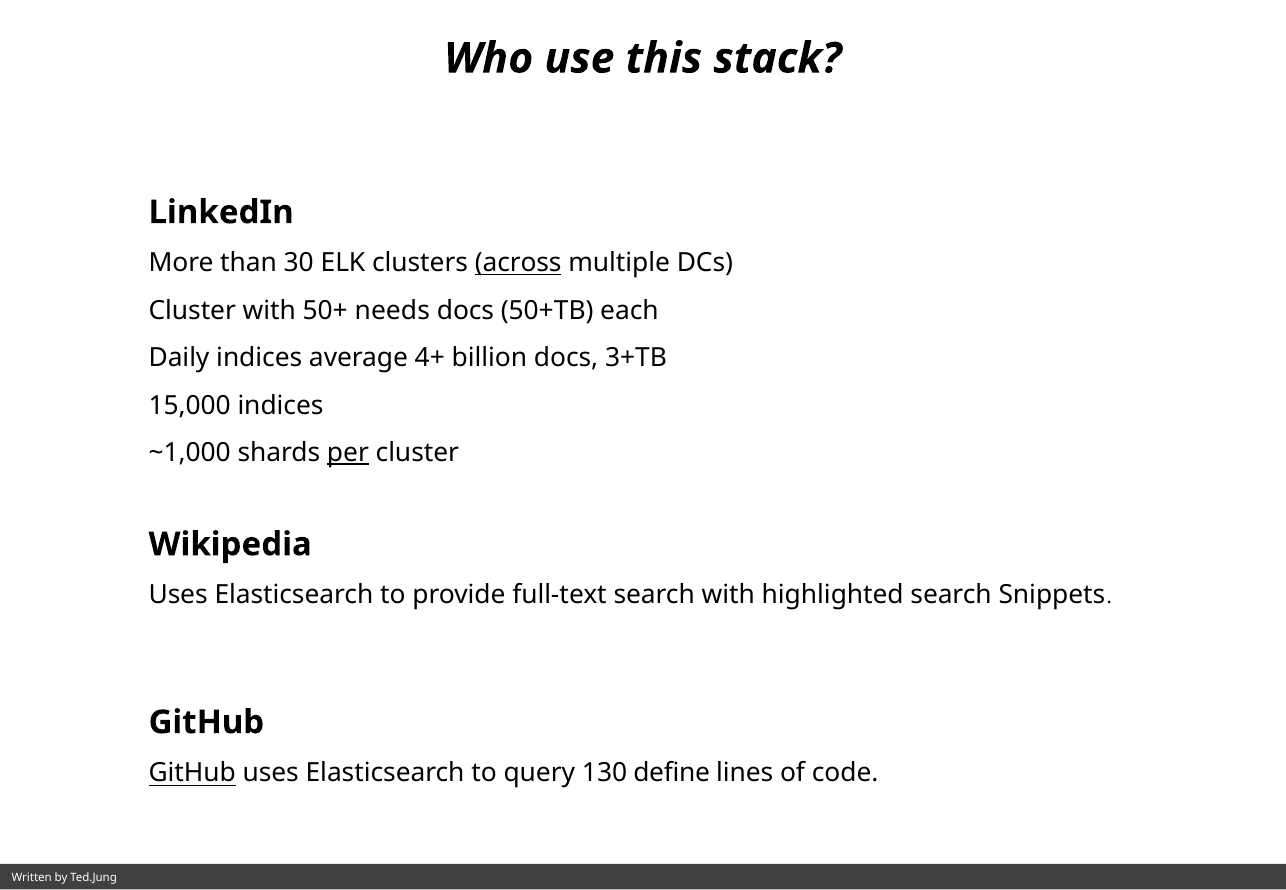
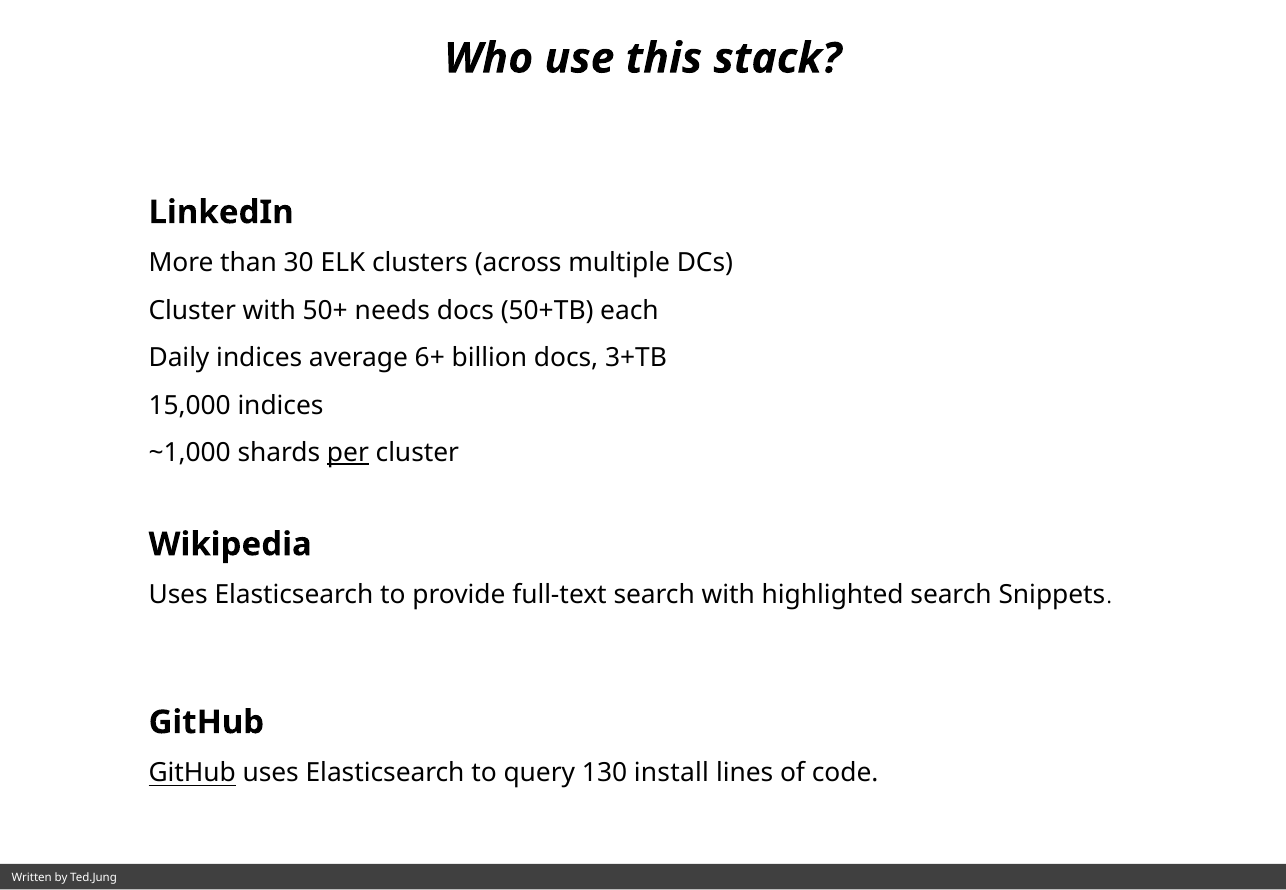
across underline: present -> none (518, 263)
4+: 4+ -> 6+ (430, 358)
define: define -> install (671, 774)
